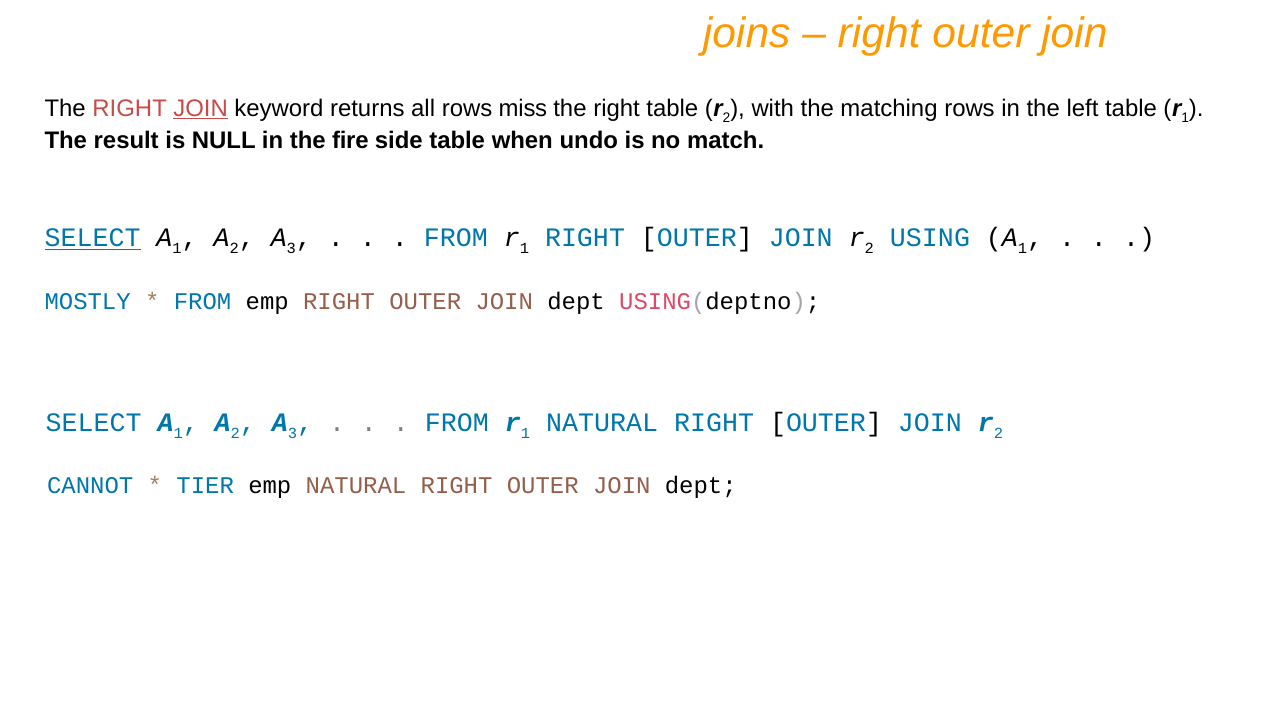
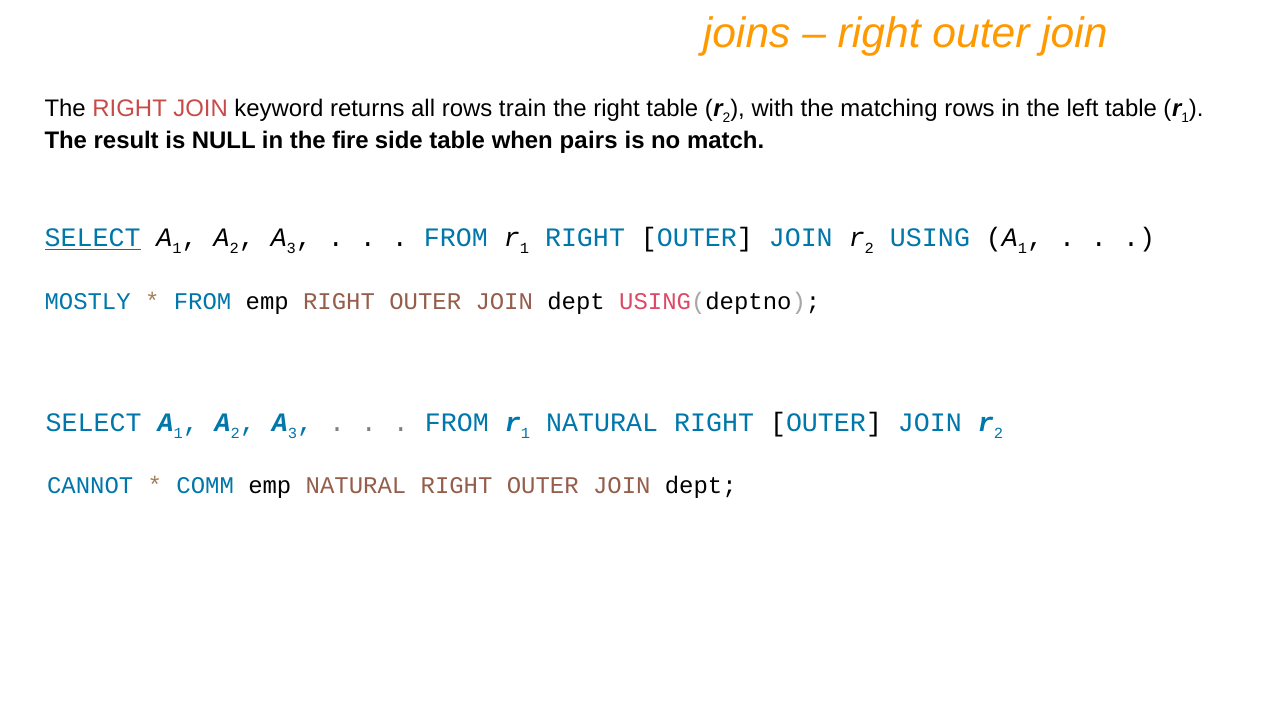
JOIN underline: present -> none (201, 108)
miss: miss -> train (523, 108)
undo: undo -> pairs (589, 141)
TIER: TIER -> COMM (205, 485)
